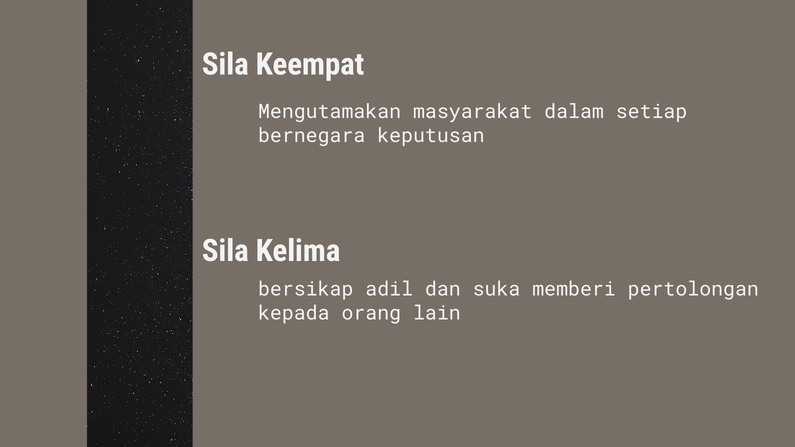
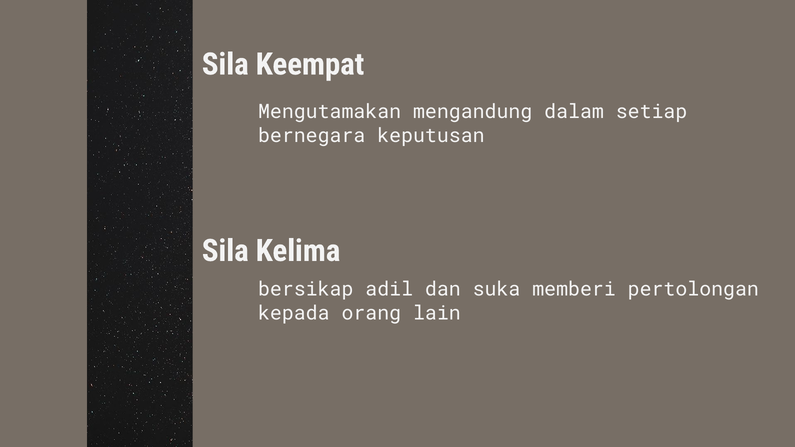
masyarakat: masyarakat -> mengandung (473, 112)
